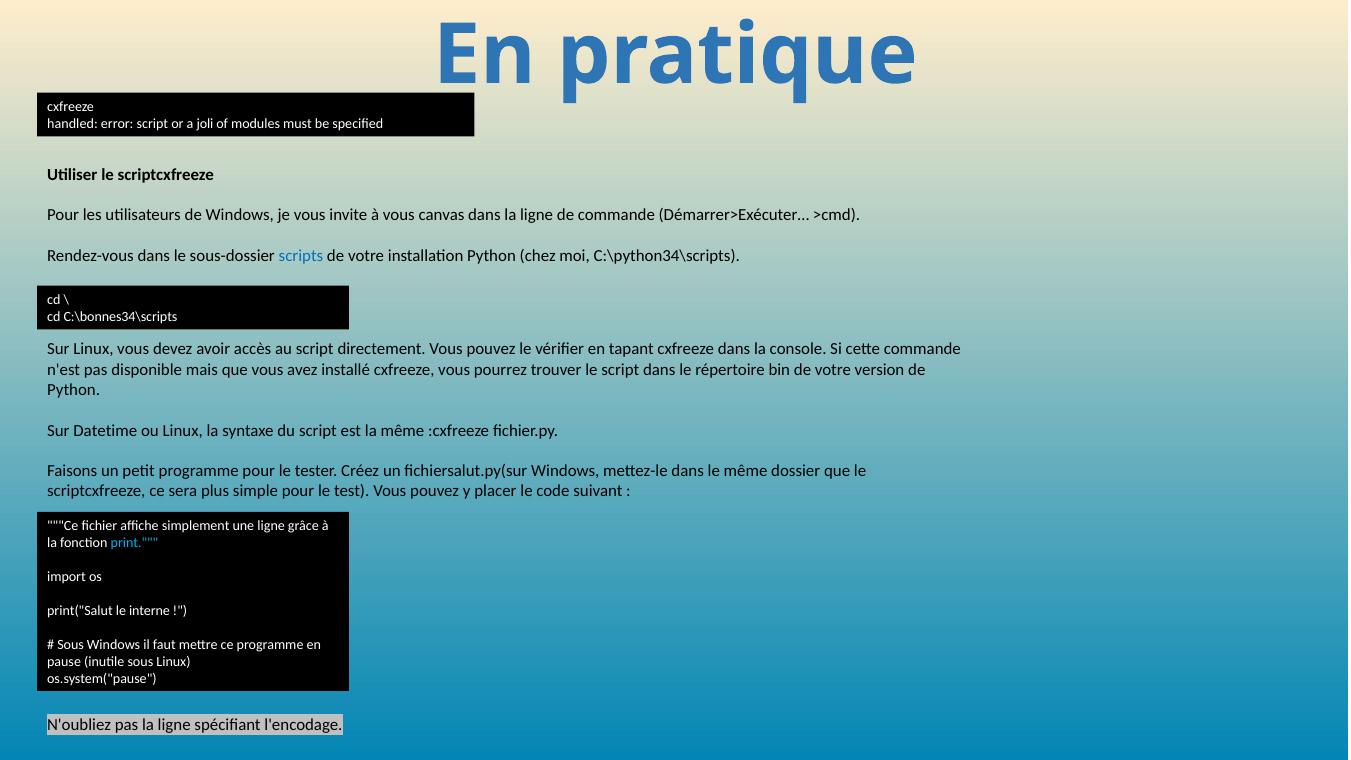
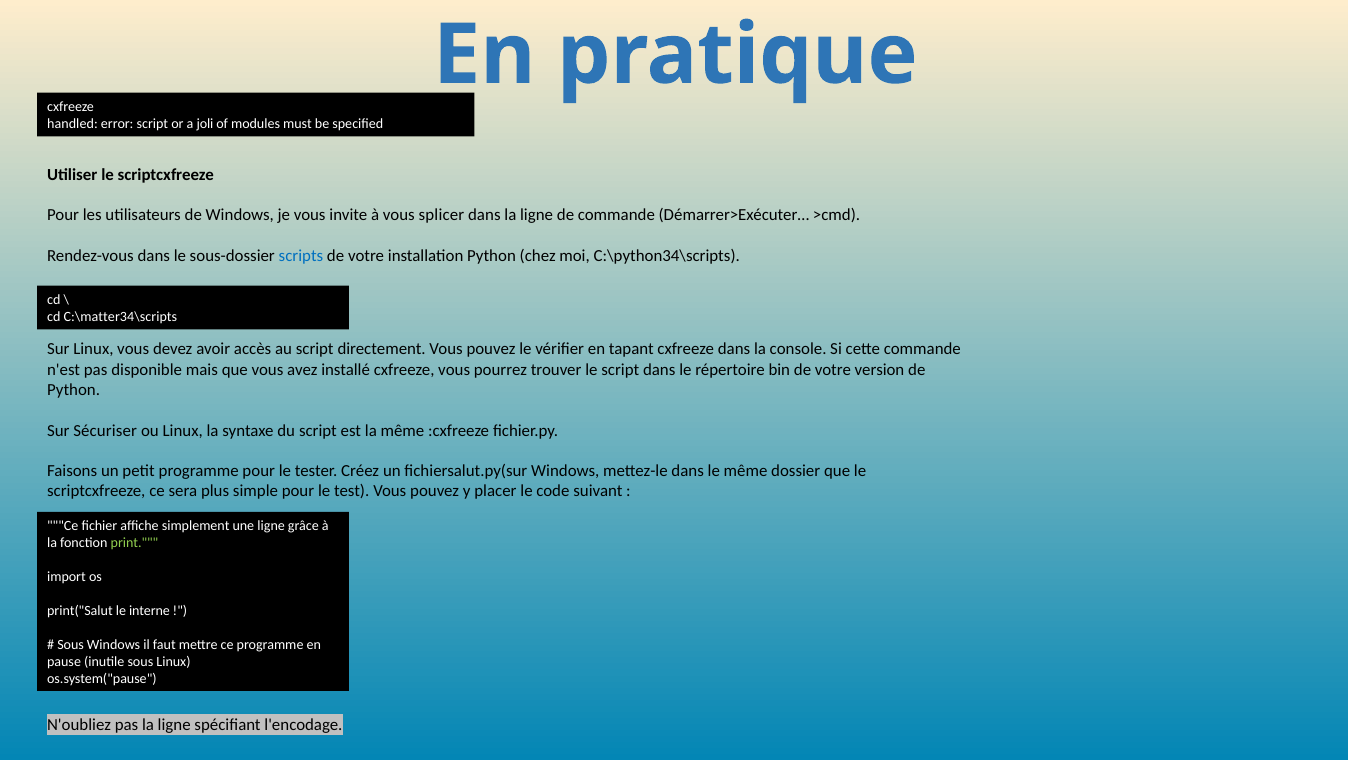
canvas: canvas -> splicer (441, 215)
C:\bonnes34\scripts: C:\bonnes34\scripts -> C:\matter34\scripts (120, 317)
Datetime: Datetime -> Sécuriser (105, 430)
print colour: light blue -> light green (135, 543)
